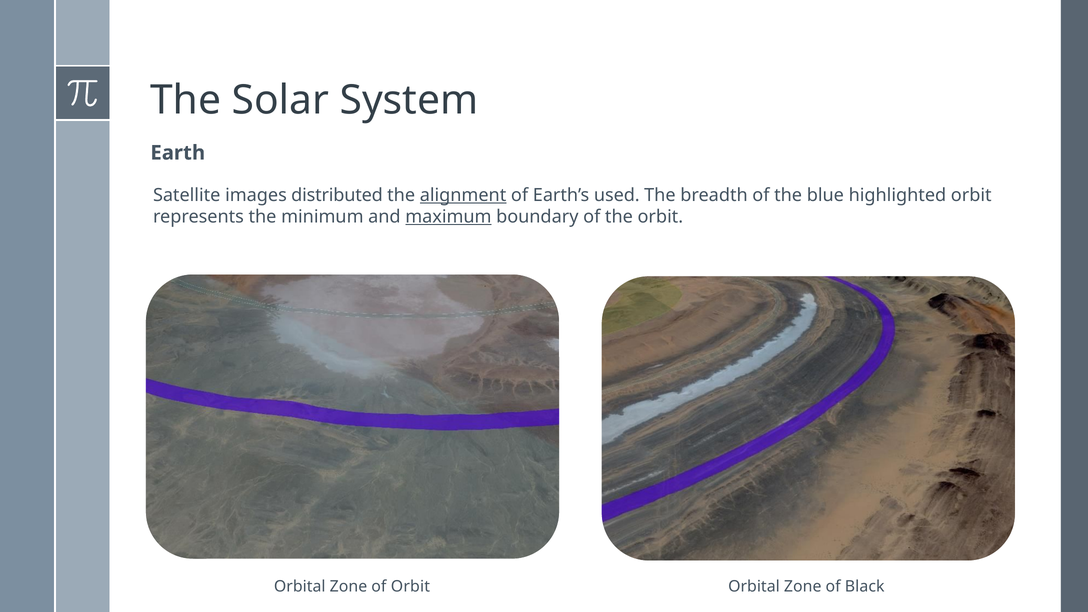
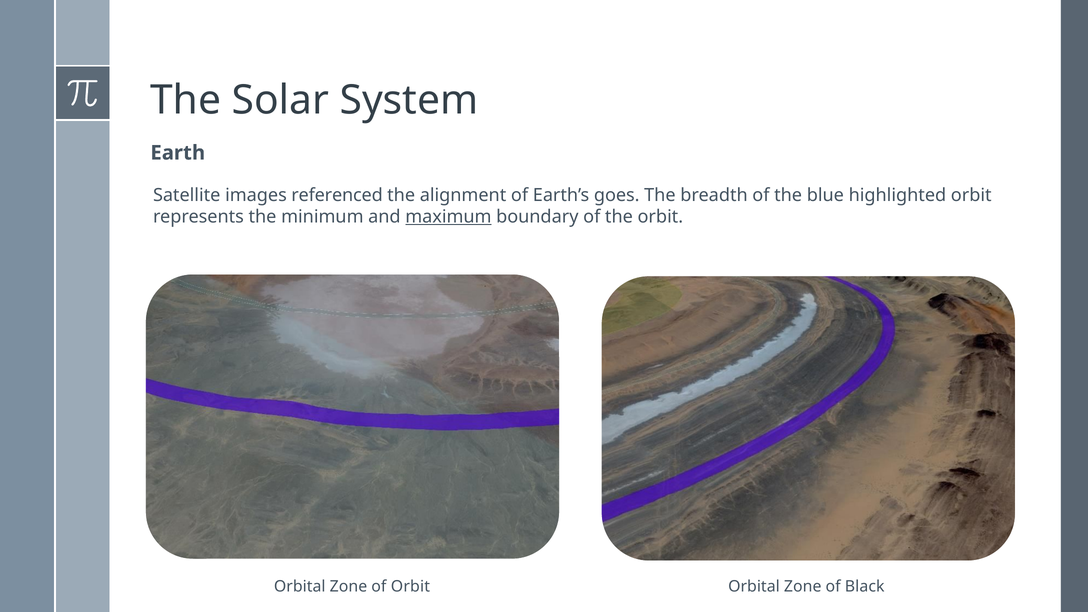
distributed: distributed -> referenced (337, 195)
alignment underline: present -> none (463, 195)
used: used -> goes (617, 195)
